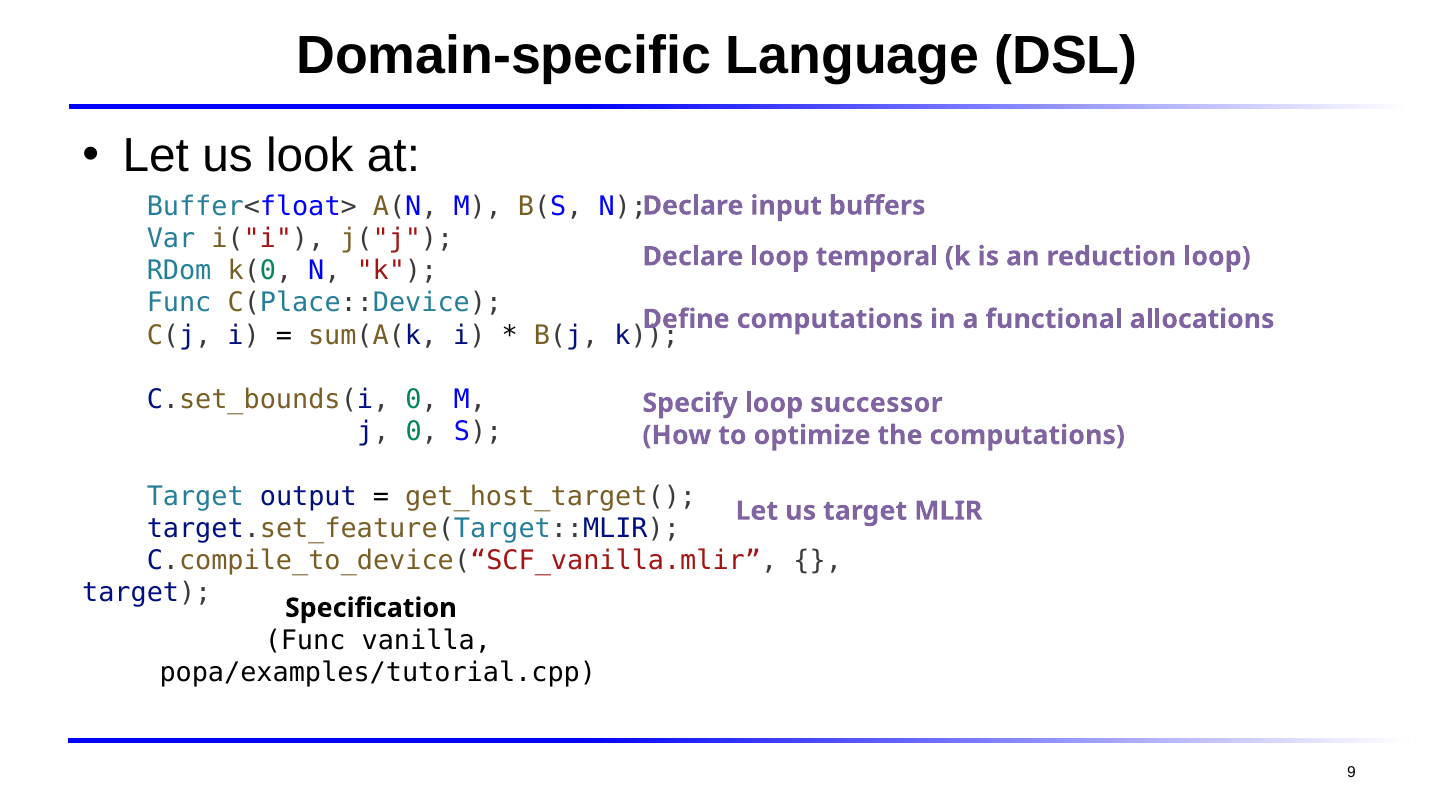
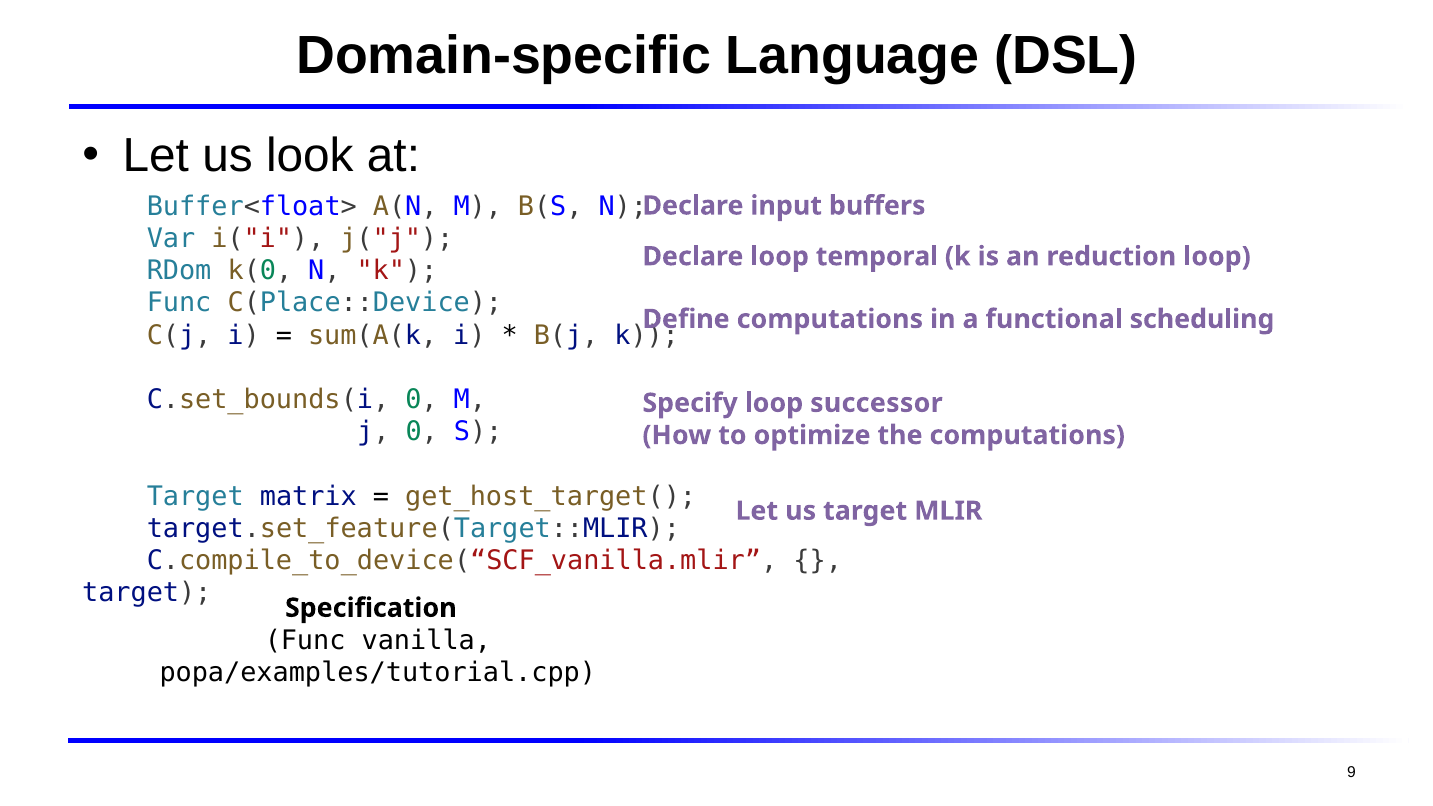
allocations: allocations -> scheduling (1202, 319)
output: output -> matrix (308, 496)
